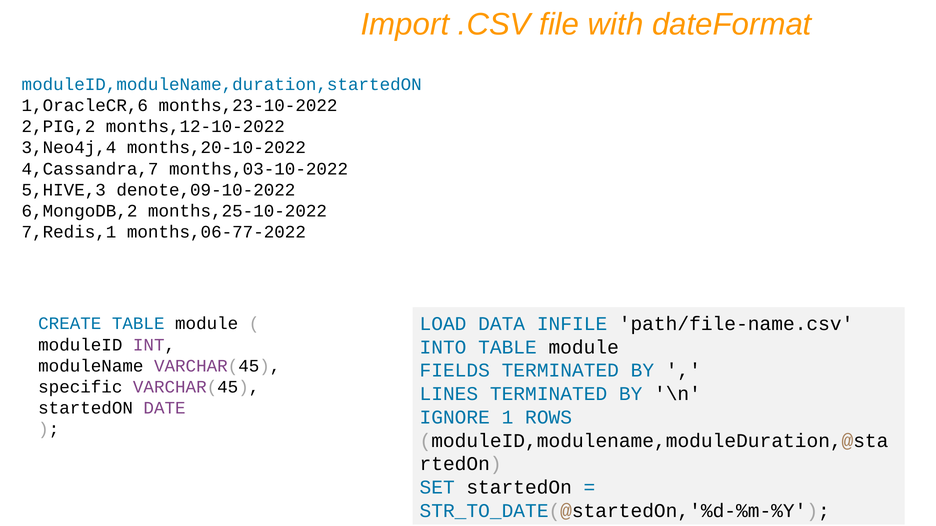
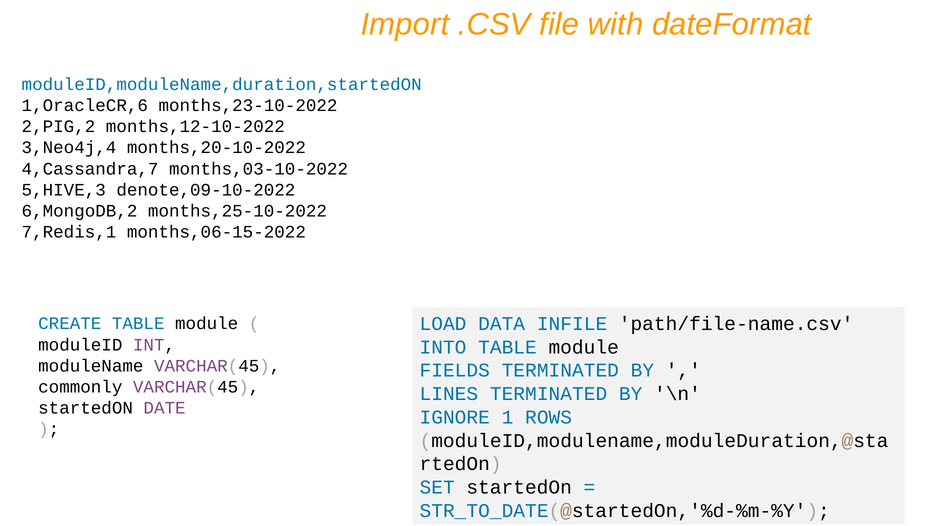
months,06-77-2022: months,06-77-2022 -> months,06-15-2022 (216, 232)
specific: specific -> commonly (80, 387)
